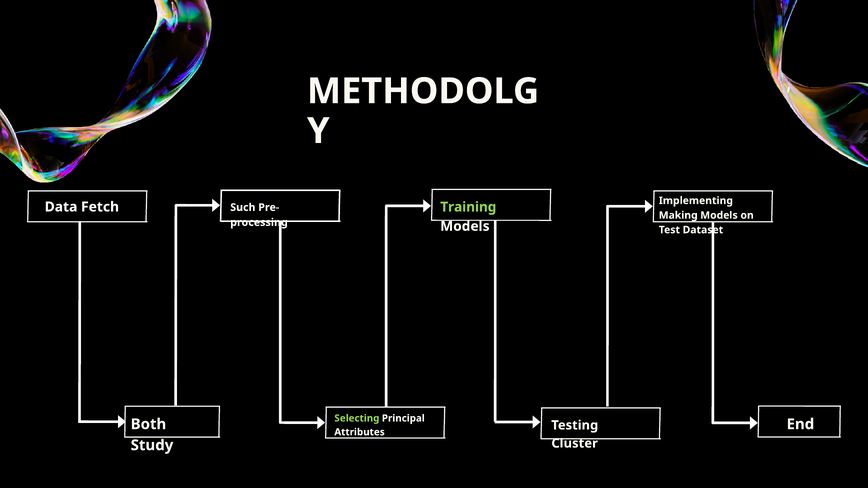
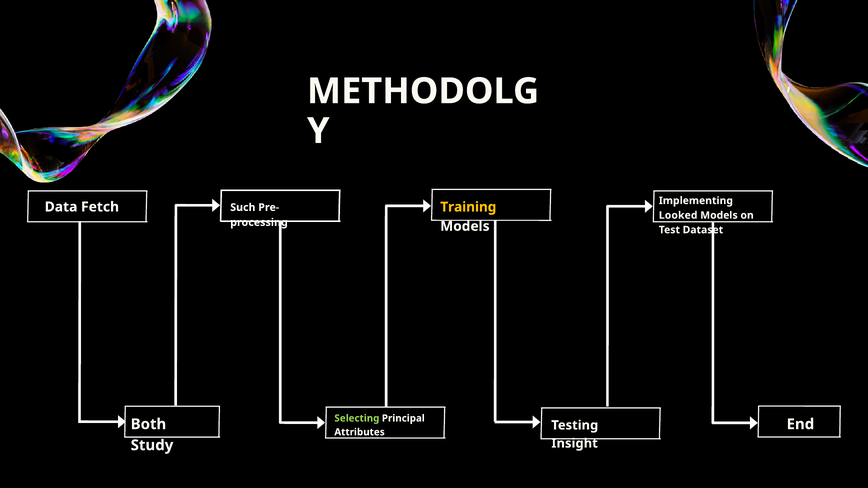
Training colour: light green -> yellow (468, 207)
Making: Making -> Looked (678, 215)
Cluster: Cluster -> Insight (575, 444)
